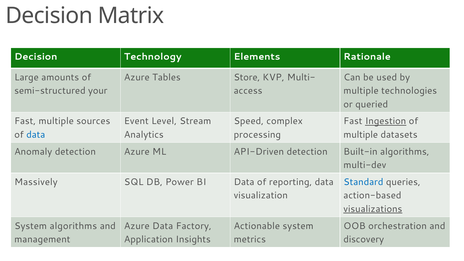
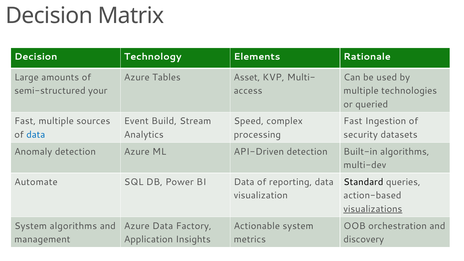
Store: Store -> Asset (247, 77)
Level: Level -> Build (164, 121)
Ingestion underline: present -> none (386, 121)
multiple: multiple -> security (361, 135)
Massively: Massively -> Automate (36, 182)
Standard colour: blue -> black (363, 182)
